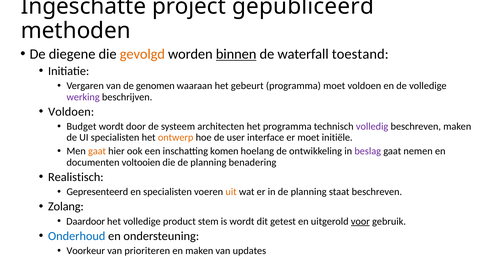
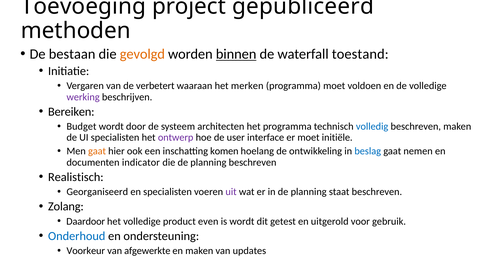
Ingeschatte: Ingeschatte -> Toevoeging (83, 6)
diegene: diegene -> bestaan (72, 54)
genomen: genomen -> verbetert (155, 86)
gebeurt: gebeurt -> merken (247, 86)
Voldoen: Voldoen -> Bereiken (71, 112)
volledig colour: purple -> blue (372, 126)
ontwerp colour: orange -> purple (176, 137)
beslag colour: purple -> blue (368, 151)
voltooien: voltooien -> indicator (141, 162)
planning benadering: benadering -> beschreven (253, 162)
Gepresenteerd: Gepresenteerd -> Georganiseerd (97, 192)
uit colour: orange -> purple (231, 192)
stem: stem -> even (208, 221)
voor underline: present -> none (360, 221)
prioriteren: prioriteren -> afgewerkte (147, 251)
